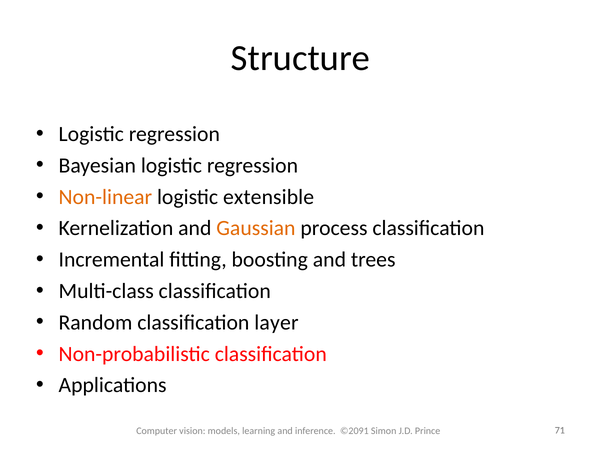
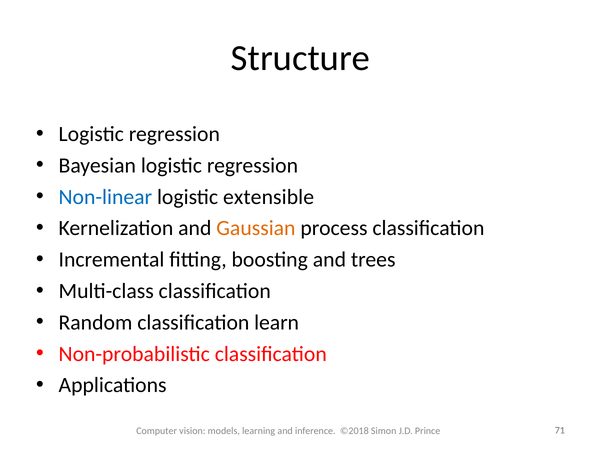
Non-linear colour: orange -> blue (105, 197)
layer: layer -> learn (277, 322)
©2091: ©2091 -> ©2018 (354, 430)
